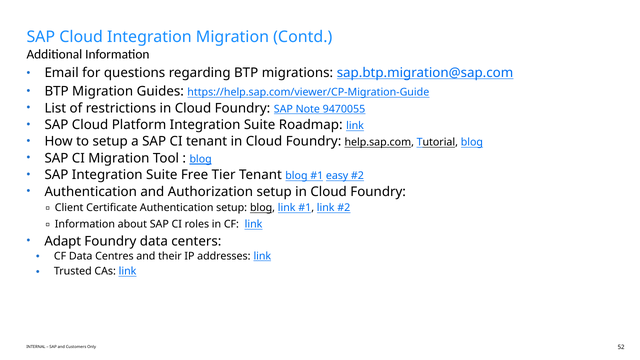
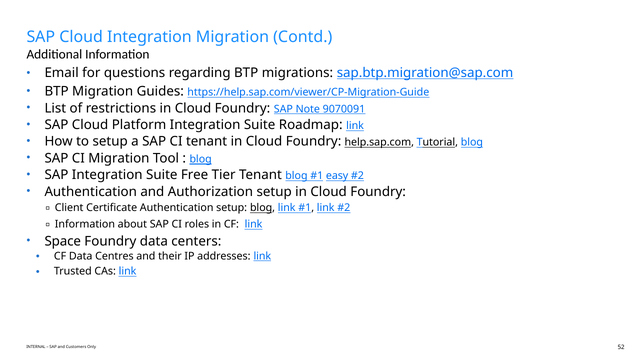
9470055: 9470055 -> 9070091 (344, 109)
Adapt: Adapt -> Space (63, 241)
